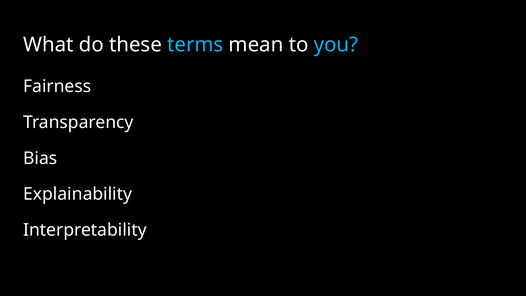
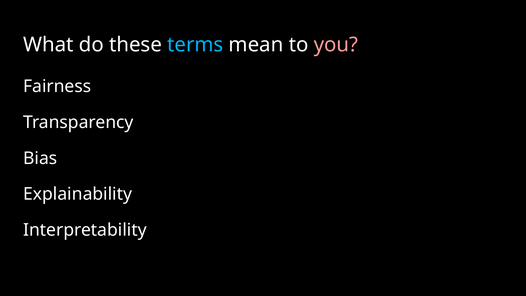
you colour: light blue -> pink (336, 45)
